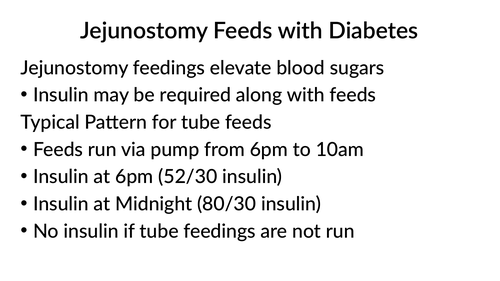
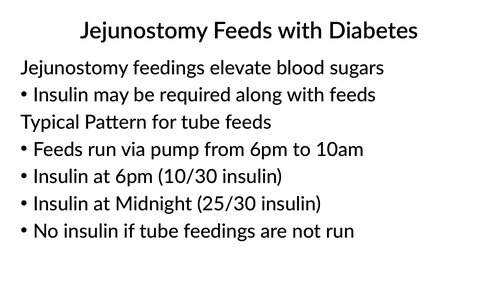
52/30: 52/30 -> 10/30 (188, 177)
80/30: 80/30 -> 25/30 (227, 204)
